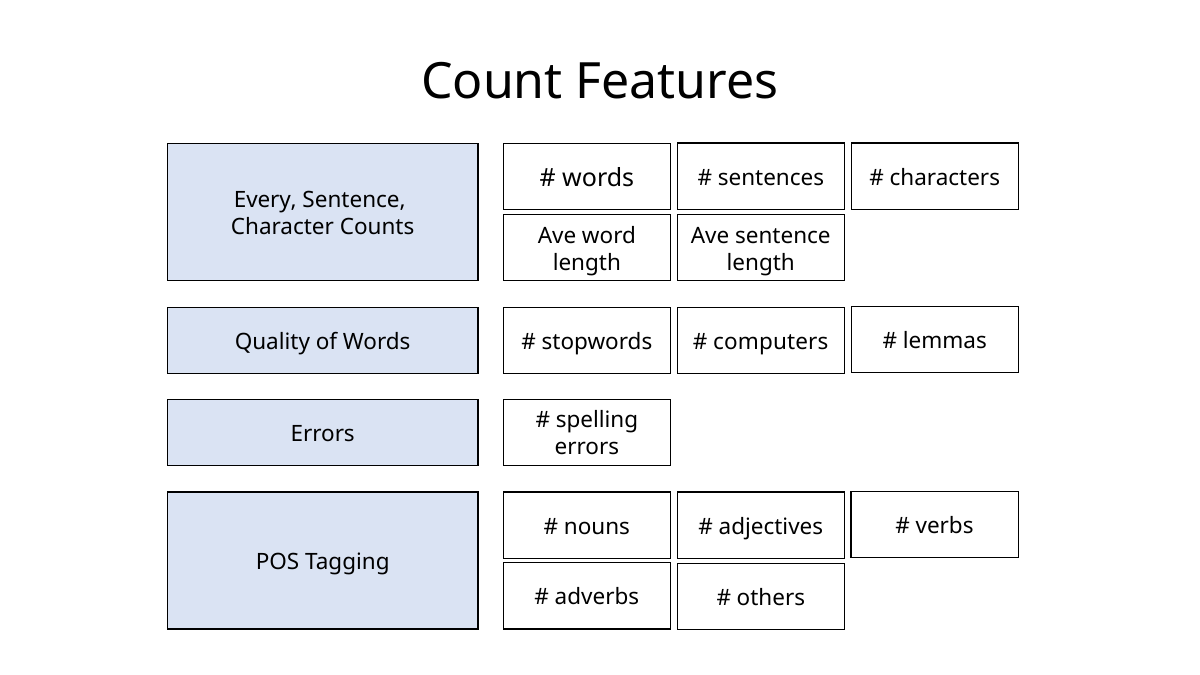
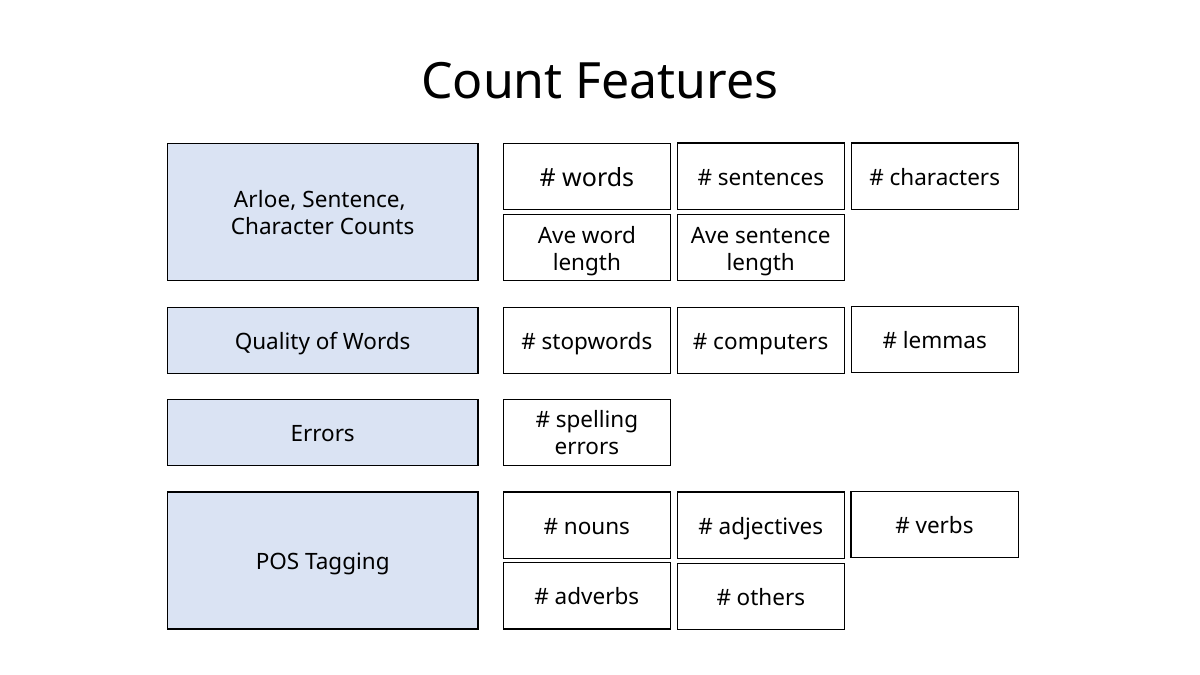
Every: Every -> Arloe (265, 200)
